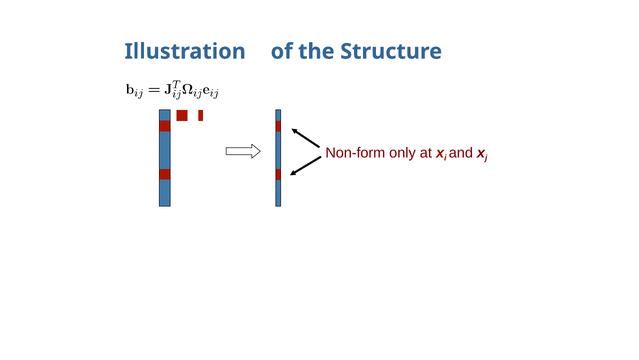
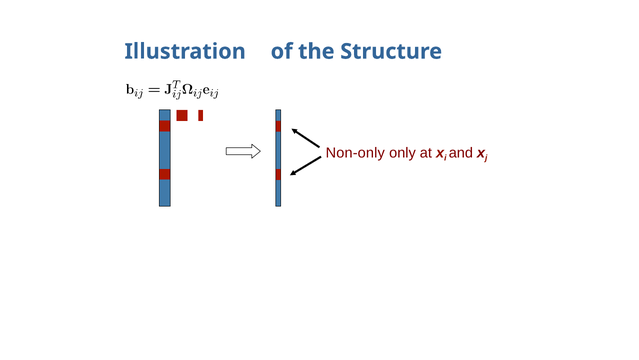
Non-form: Non-form -> Non-only (355, 153)
